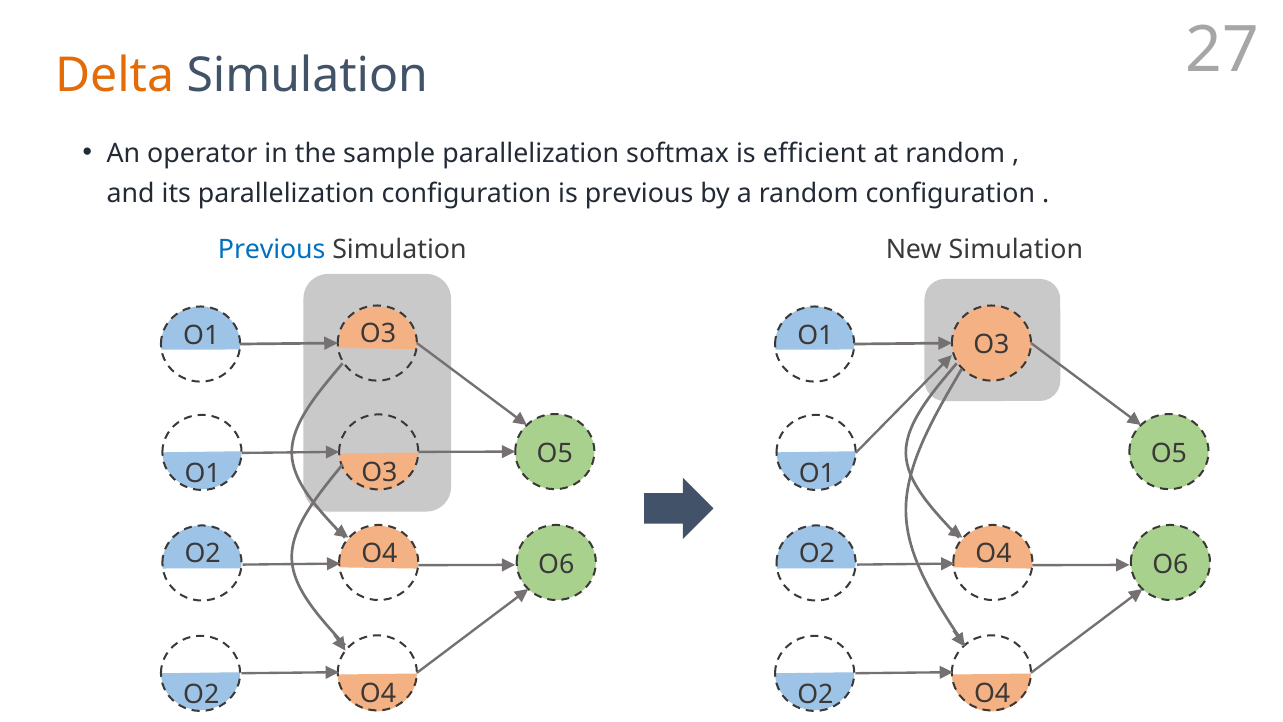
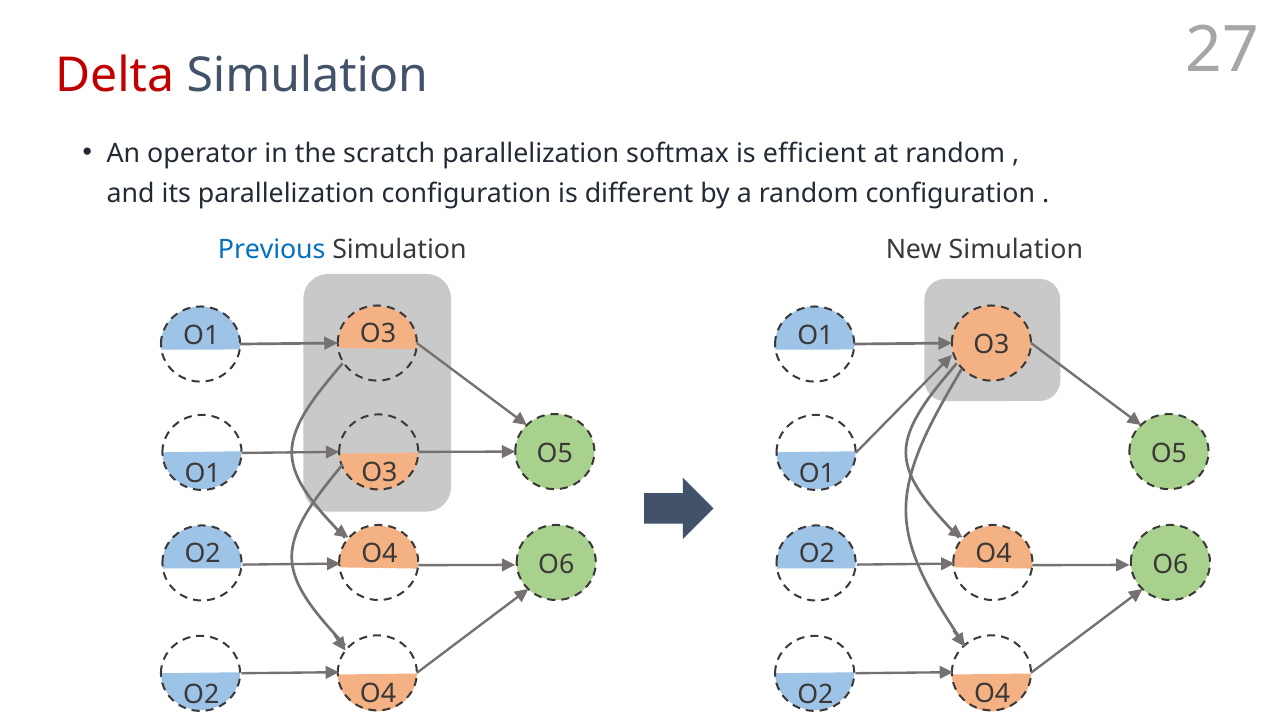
Delta colour: orange -> red (115, 76)
sample: sample -> scratch (389, 153)
is previous: previous -> different (639, 194)
